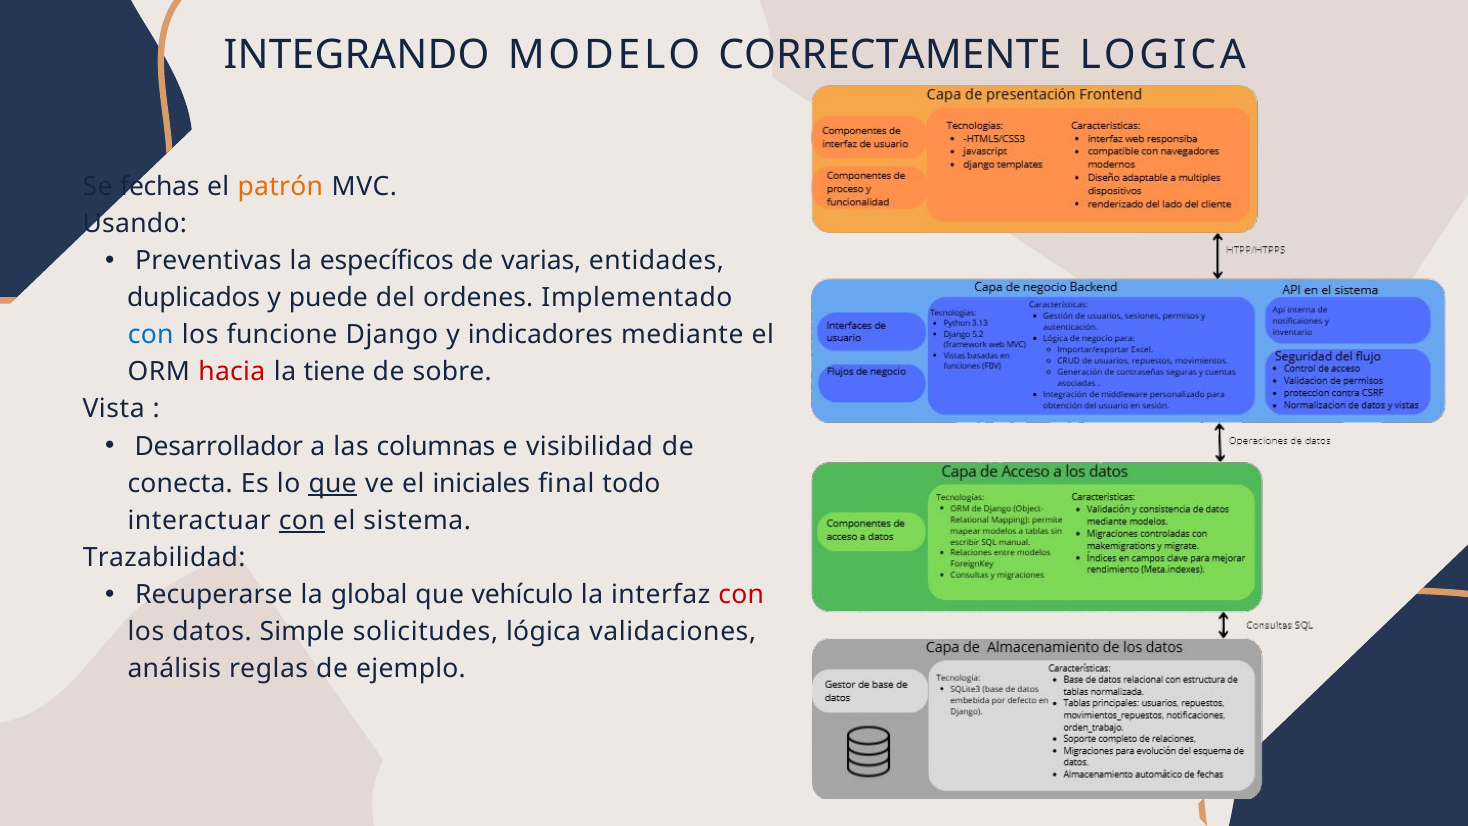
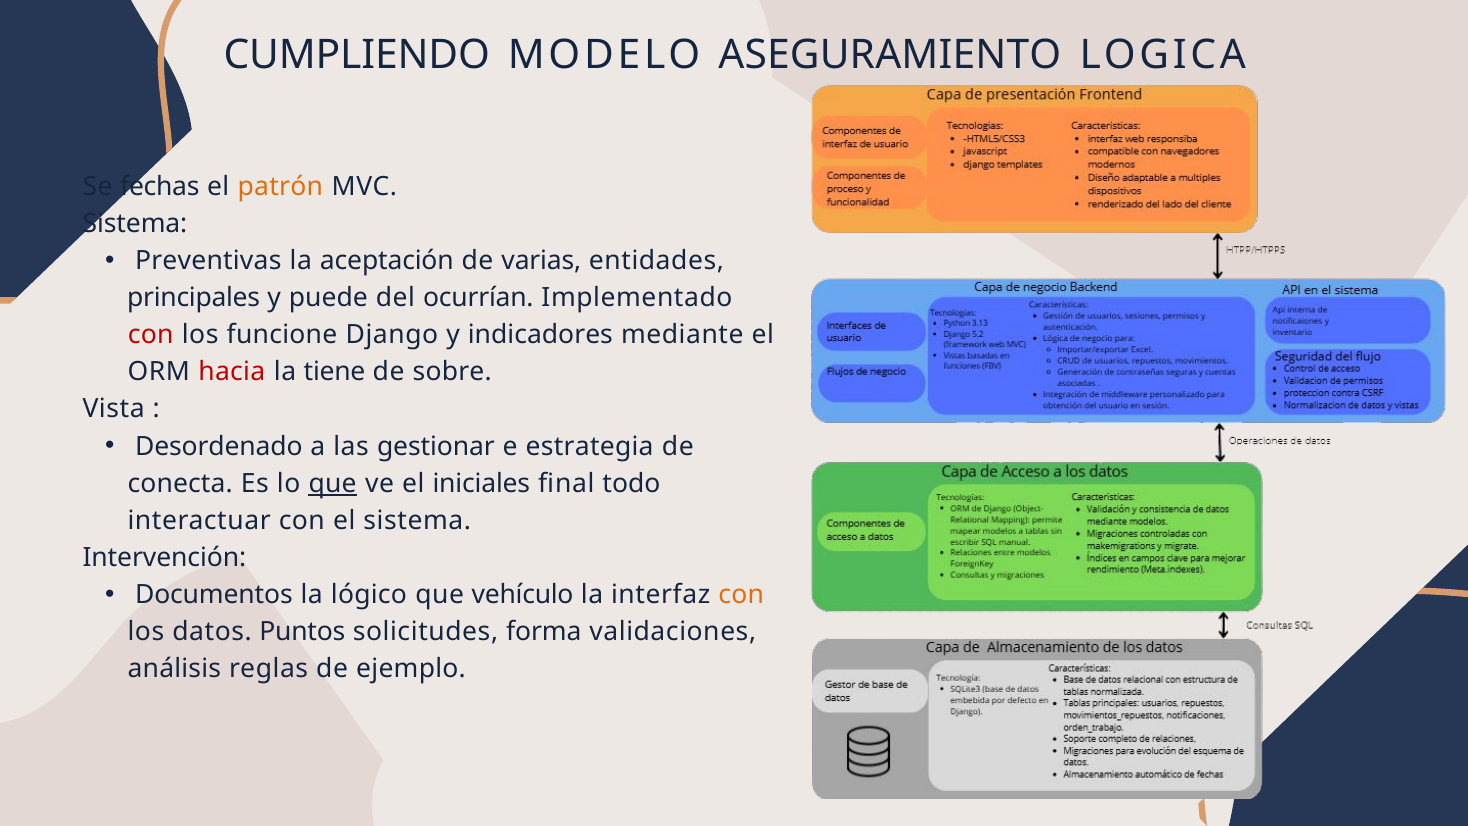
INTEGRANDO: INTEGRANDO -> CUMPLIENDO (357, 55)
CORRECTAMENTE: CORRECTAMENTE -> ASEGURAMIENTO (890, 55)
Usando: Usando -> Sistema (135, 224)
específicos: específicos -> aceptación (387, 261)
duplicados: duplicados -> principales (194, 298)
ordenes: ordenes -> ocurrían (478, 298)
con colour: blue -> red (151, 335)
Desarrollador: Desarrollador -> Desordenado (219, 446)
columnas: columnas -> gestionar (436, 446)
visibilidad: visibilidad -> estrategia (590, 446)
con underline: present -> none (302, 520)
Trazabilidad: Trazabilidad -> Intervención (164, 557)
Recuperarse: Recuperarse -> Documentos (214, 595)
global: global -> lógico (369, 595)
con colour: red -> orange (741, 595)
Simple: Simple -> Puntos (302, 632)
lógica: lógica -> forma (544, 632)
